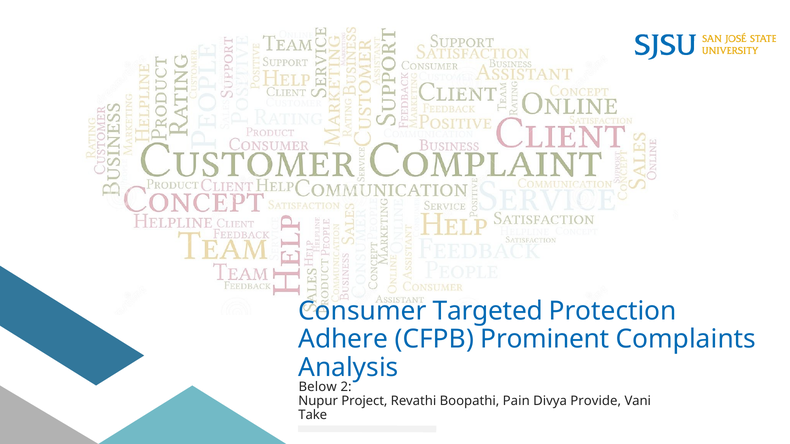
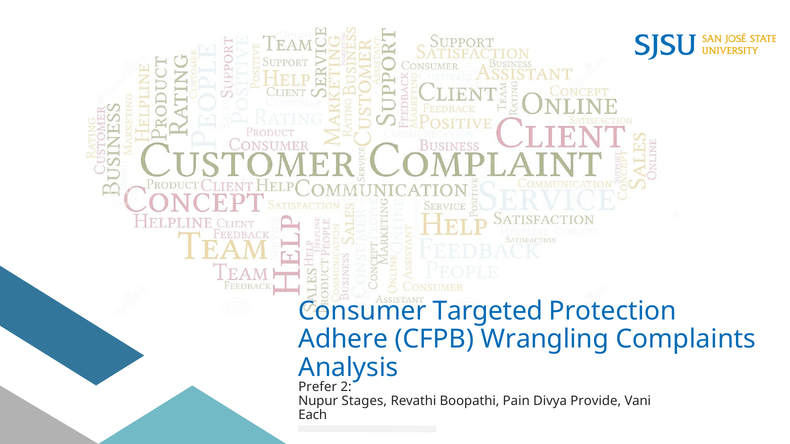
Prominent: Prominent -> Wrangling (545, 340)
Below: Below -> Prefer (318, 387)
Project: Project -> Stages (364, 401)
Take: Take -> Each (313, 415)
